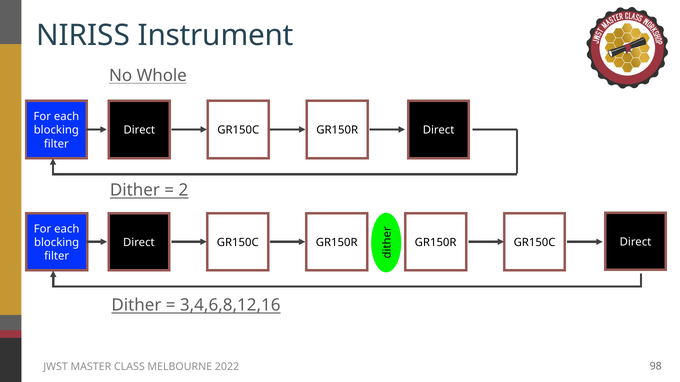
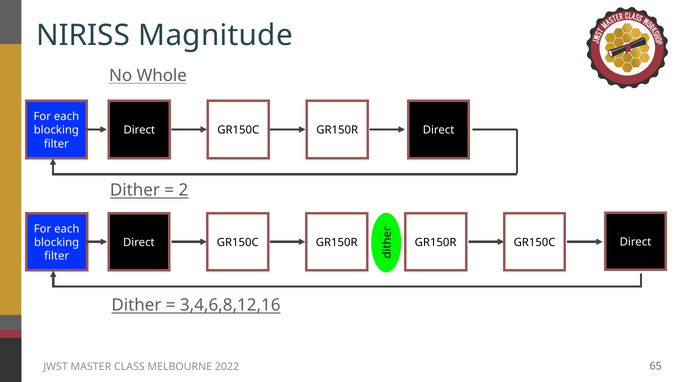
Instrument: Instrument -> Magnitude (216, 35)
98: 98 -> 65 (656, 367)
